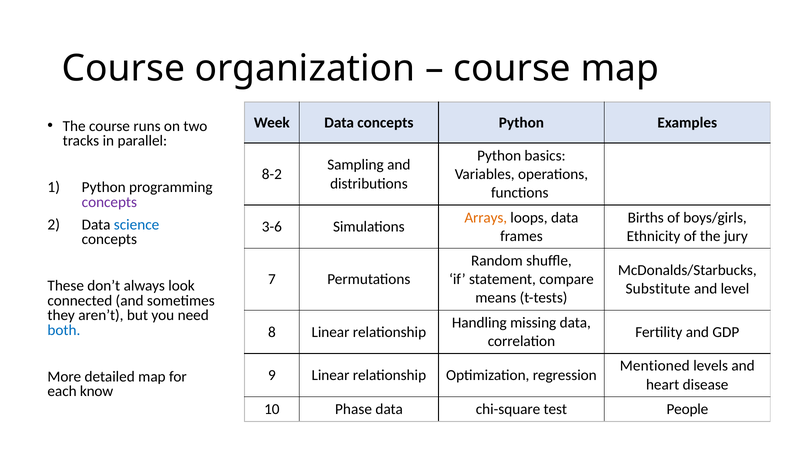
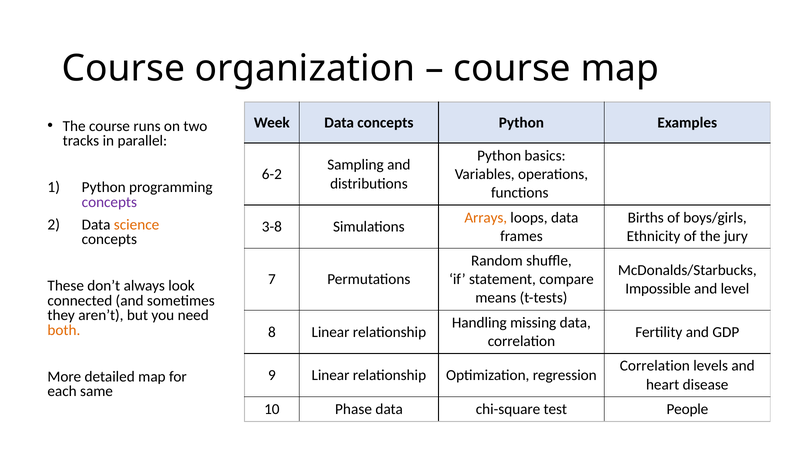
8-2: 8-2 -> 6-2 (272, 174)
science colour: blue -> orange (137, 224)
3-6: 3-6 -> 3-8 (272, 227)
Substitute: Substitute -> Impossible (658, 289)
both colour: blue -> orange (64, 330)
Mentioned: Mentioned -> Correlation (655, 366)
know: know -> same (97, 391)
